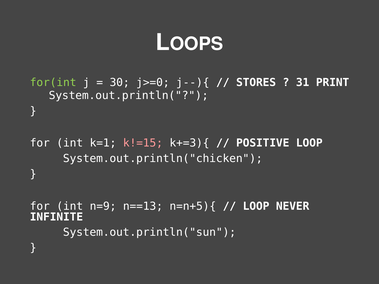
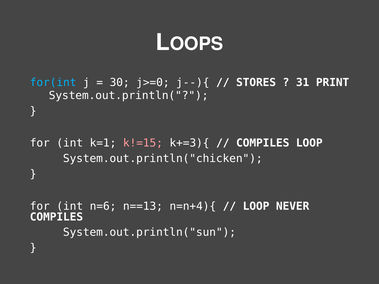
for(int colour: light green -> light blue (53, 83)
POSITIVE: POSITIVE -> COMPILES (263, 143)
n=9: n=9 -> n=6 (103, 206)
n=n+5){: n=n+5){ -> n=n+4){ (193, 206)
INFINITE: INFINITE -> COMPILES (56, 217)
